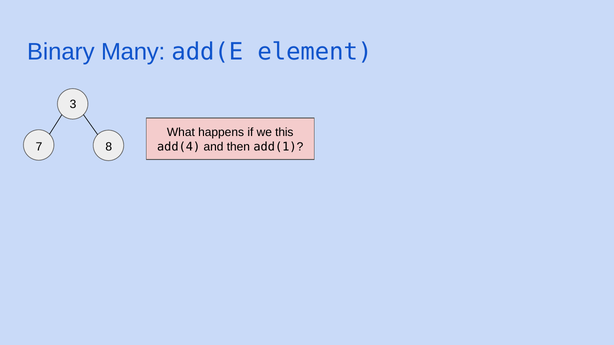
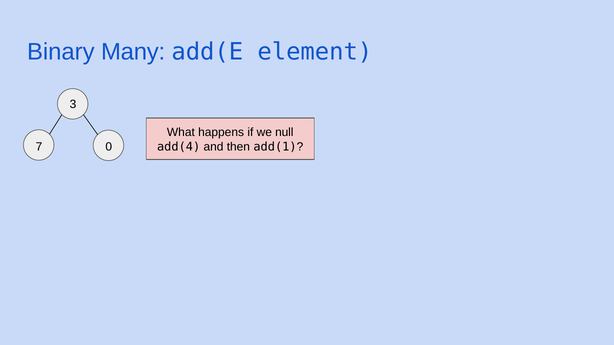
this: this -> null (284, 133)
8: 8 -> 0 (109, 147)
